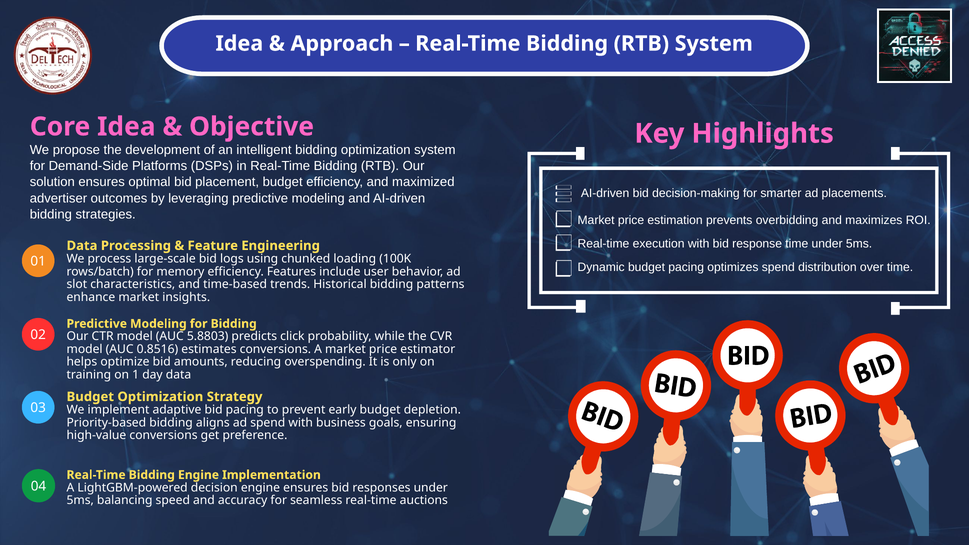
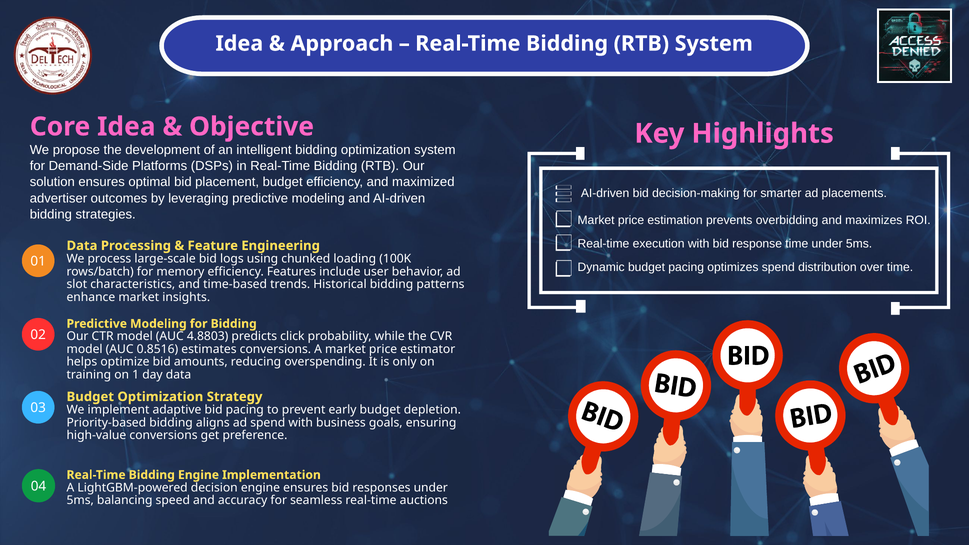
5.8803: 5.8803 -> 4.8803 (208, 337)
